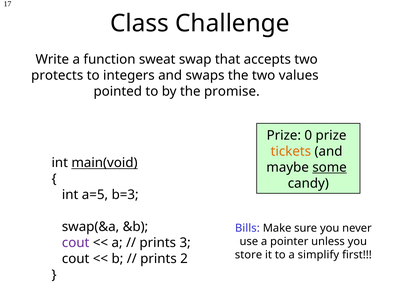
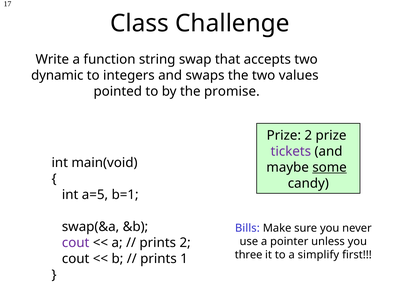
sweat: sweat -> string (157, 60)
protects: protects -> dynamic (57, 76)
Prize 0: 0 -> 2 (308, 135)
tickets colour: orange -> purple (291, 151)
main(void underline: present -> none (104, 163)
b=3: b=3 -> b=1 (125, 195)
prints 3: 3 -> 2 (185, 243)
store: store -> three (249, 255)
2: 2 -> 1 (184, 259)
